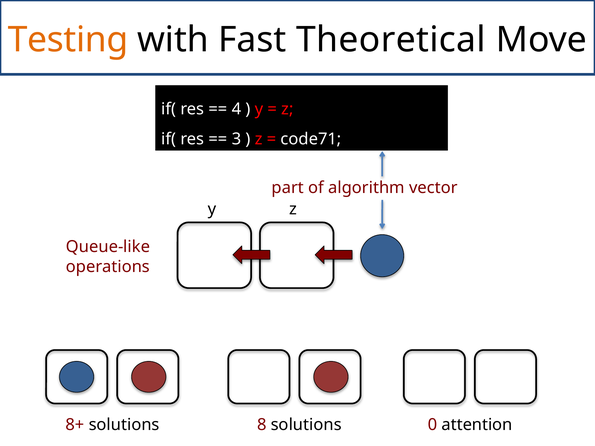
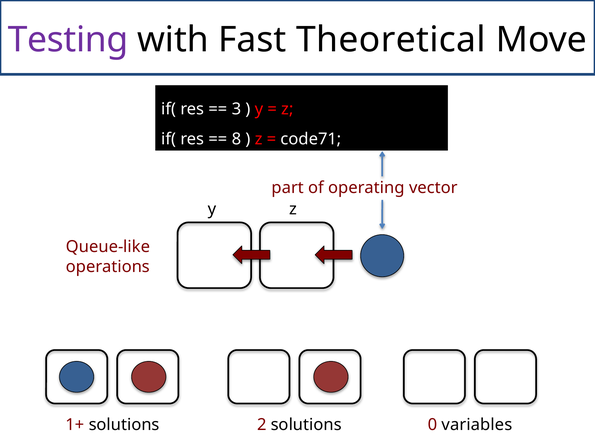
Testing colour: orange -> purple (68, 40)
4: 4 -> 3 (236, 109)
3: 3 -> 8 (236, 139)
algorithm: algorithm -> operating (366, 188)
8+: 8+ -> 1+ (75, 425)
8: 8 -> 2 (262, 425)
attention: attention -> variables (477, 425)
